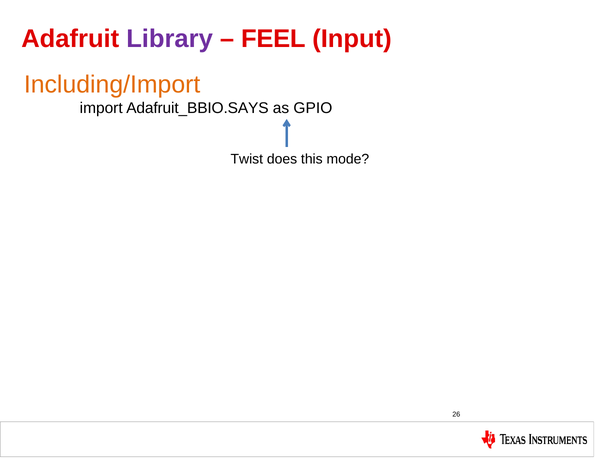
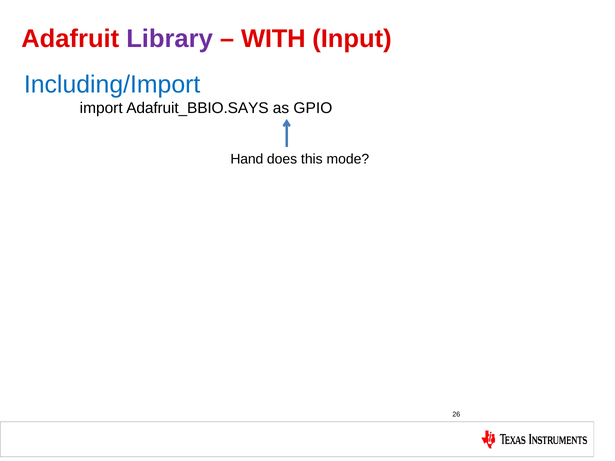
FEEL: FEEL -> WITH (273, 39)
Including/Import colour: orange -> blue (112, 85)
Twist: Twist -> Hand (247, 159)
